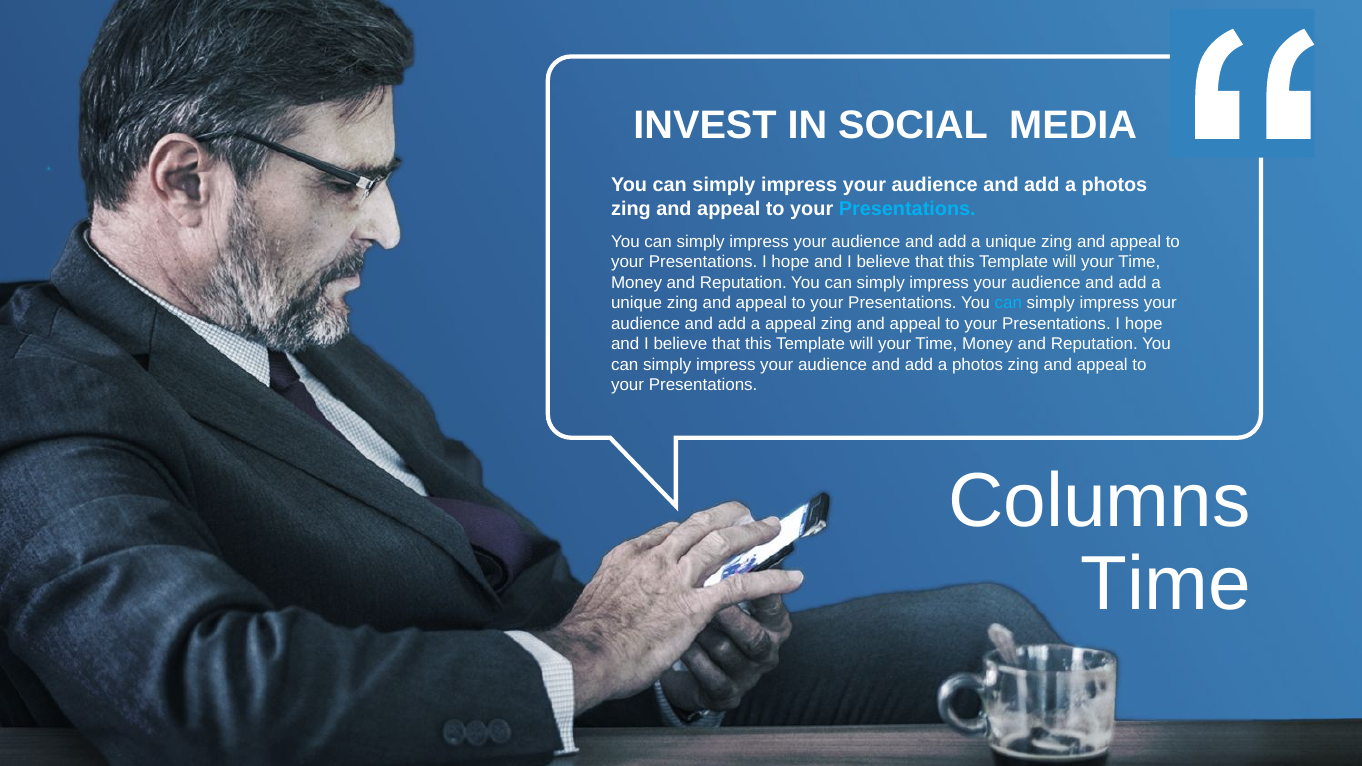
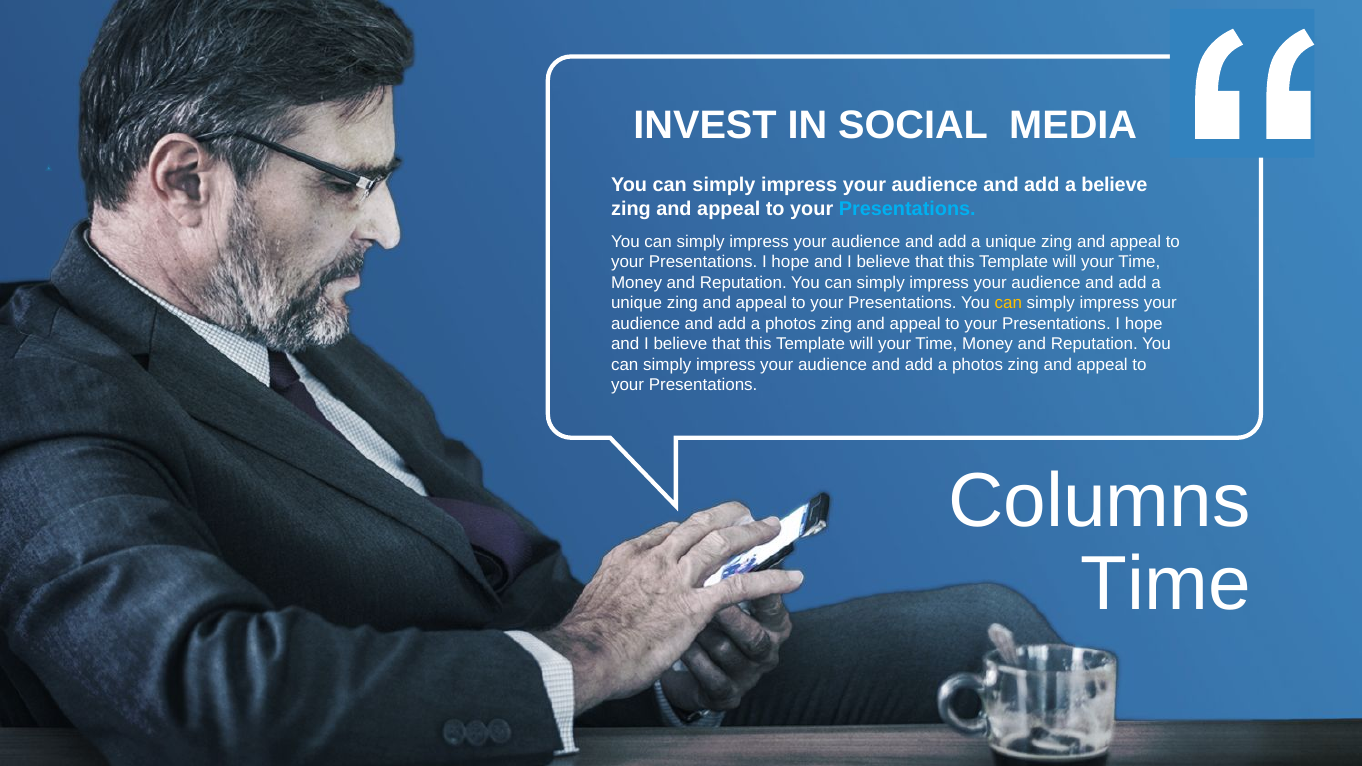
photos: photos -> believe (1114, 185)
can colour: light blue -> yellow (1008, 303)
appeal: appeal -> photos (791, 324)
